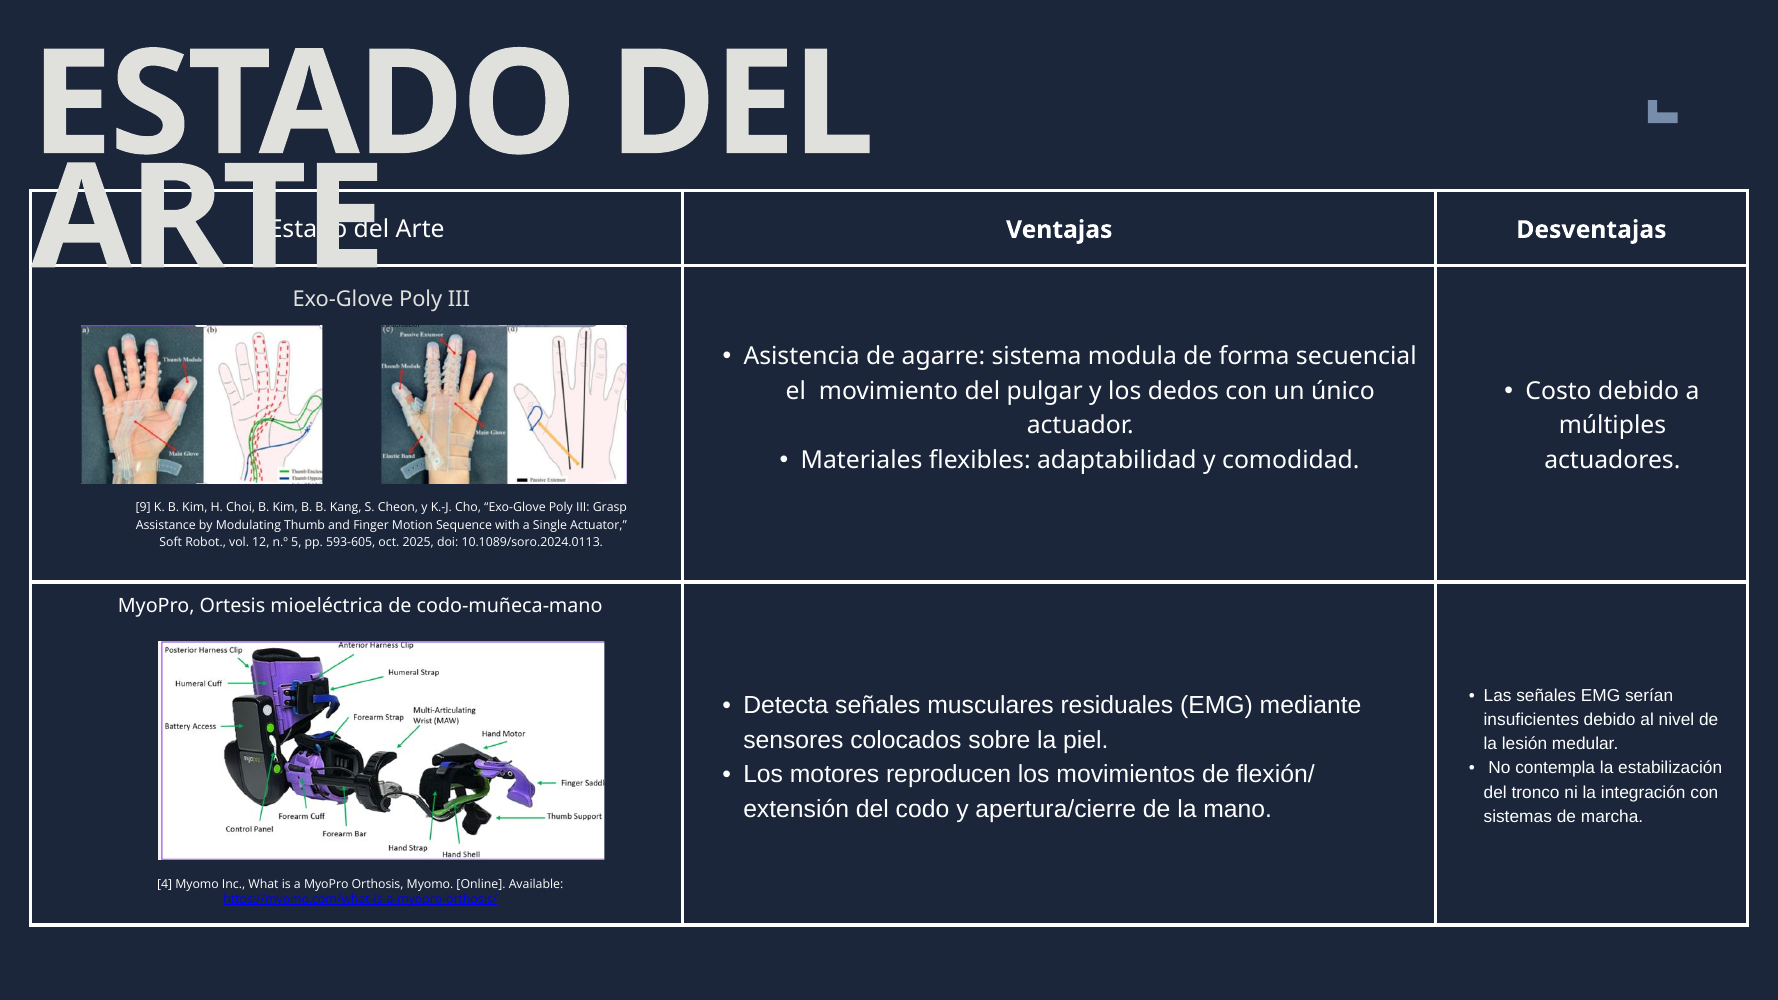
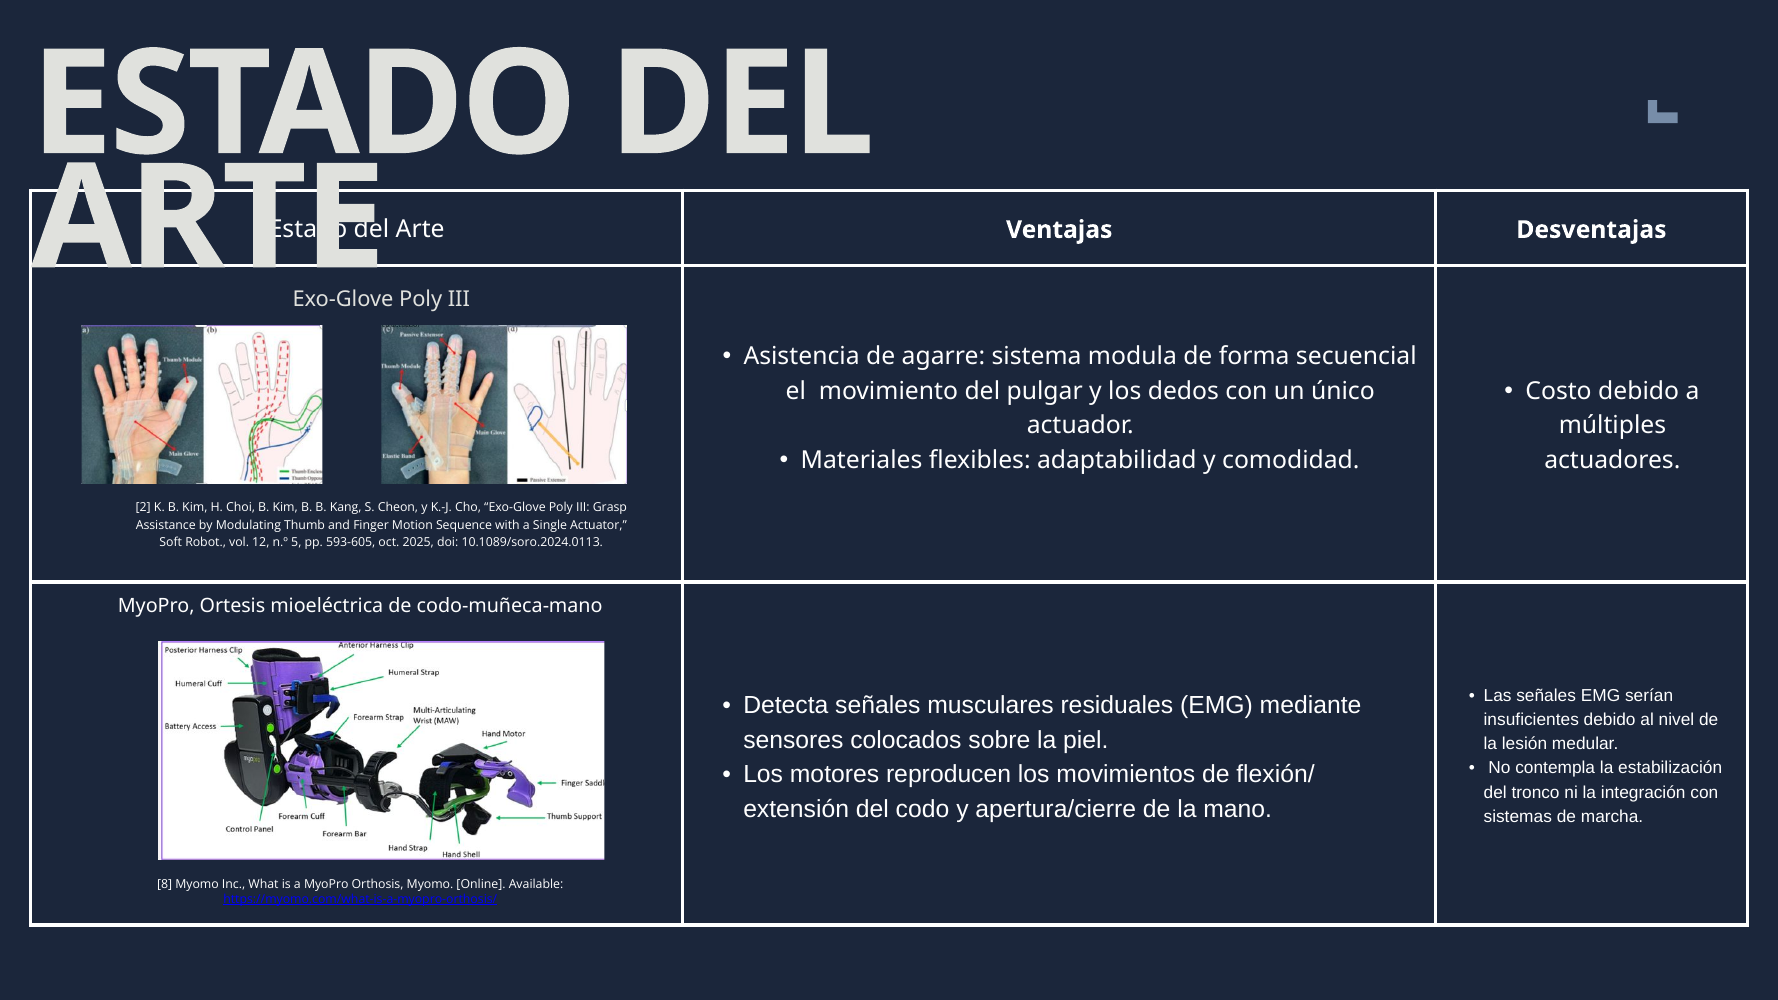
9: 9 -> 2 (143, 508)
4: 4 -> 8 (165, 884)
